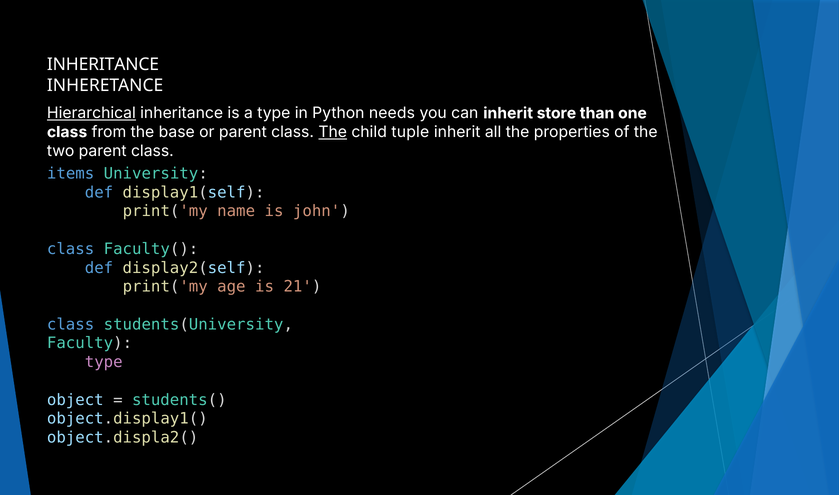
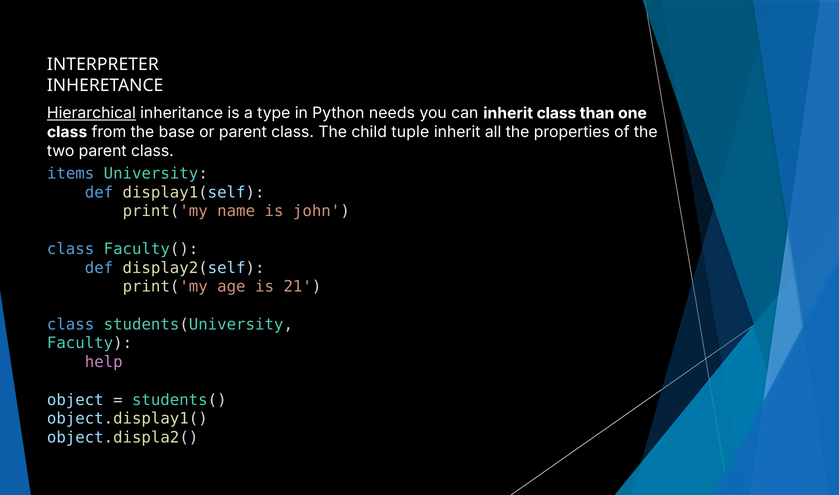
INHERITANCE: INHERITANCE -> INTERPRETER (103, 64)
inherit store: store -> class (556, 113)
The underline: present -> none (333, 132)
type: type -> help (104, 362)
